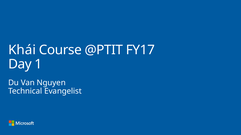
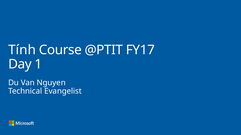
Khái: Khái -> Tính (22, 50)
